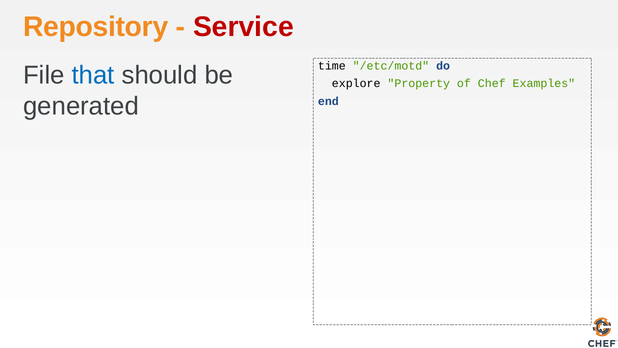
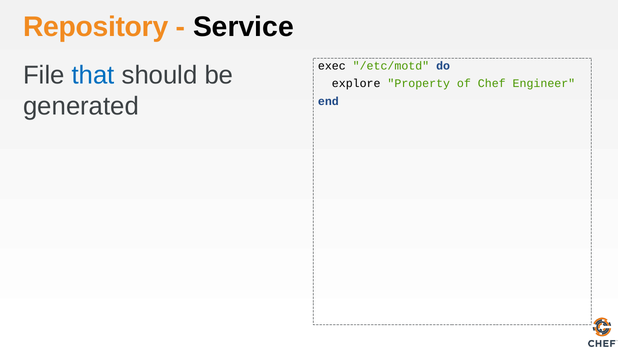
Service colour: red -> black (243, 27)
time: time -> exec (332, 66)
Examples: Examples -> Engineer (544, 83)
